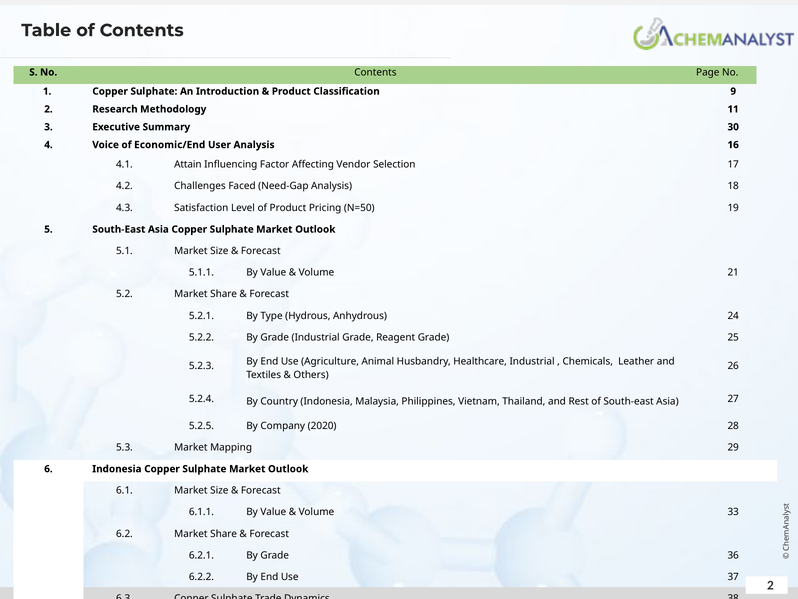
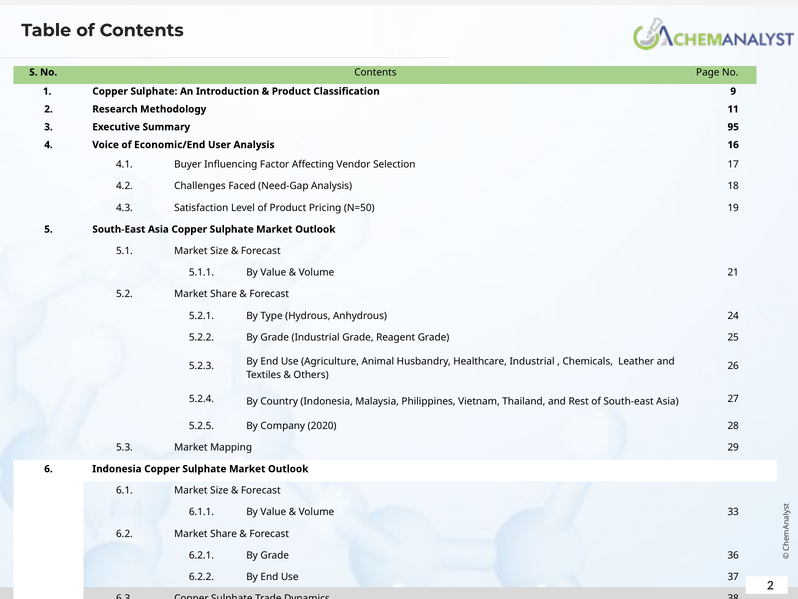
30: 30 -> 95 (733, 127)
Attain: Attain -> Buyer (188, 164)
